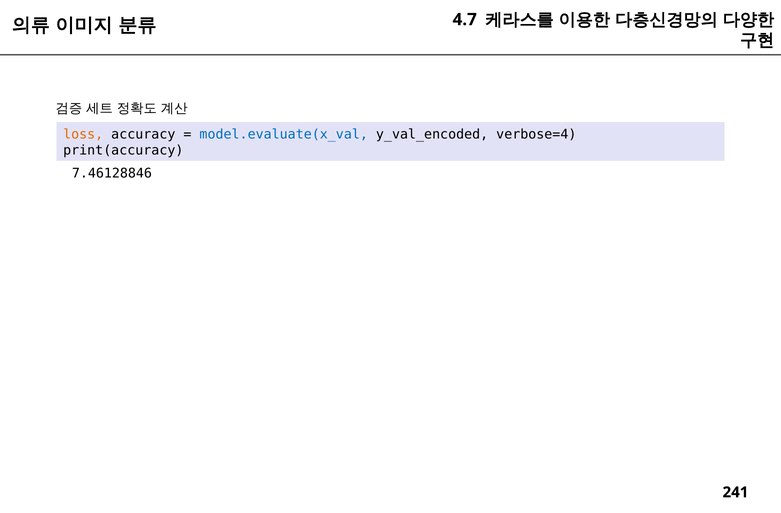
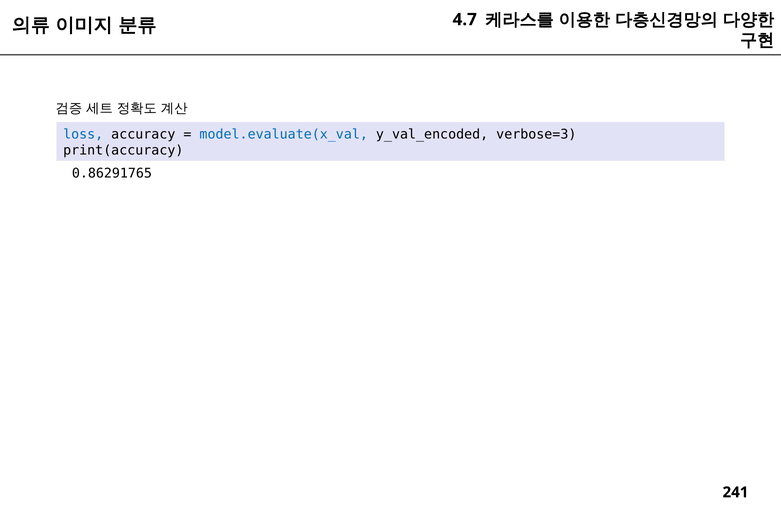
loss colour: orange -> blue (83, 134)
verbose=4: verbose=4 -> verbose=3 (536, 134)
7.46128846: 7.46128846 -> 0.86291765 (112, 174)
